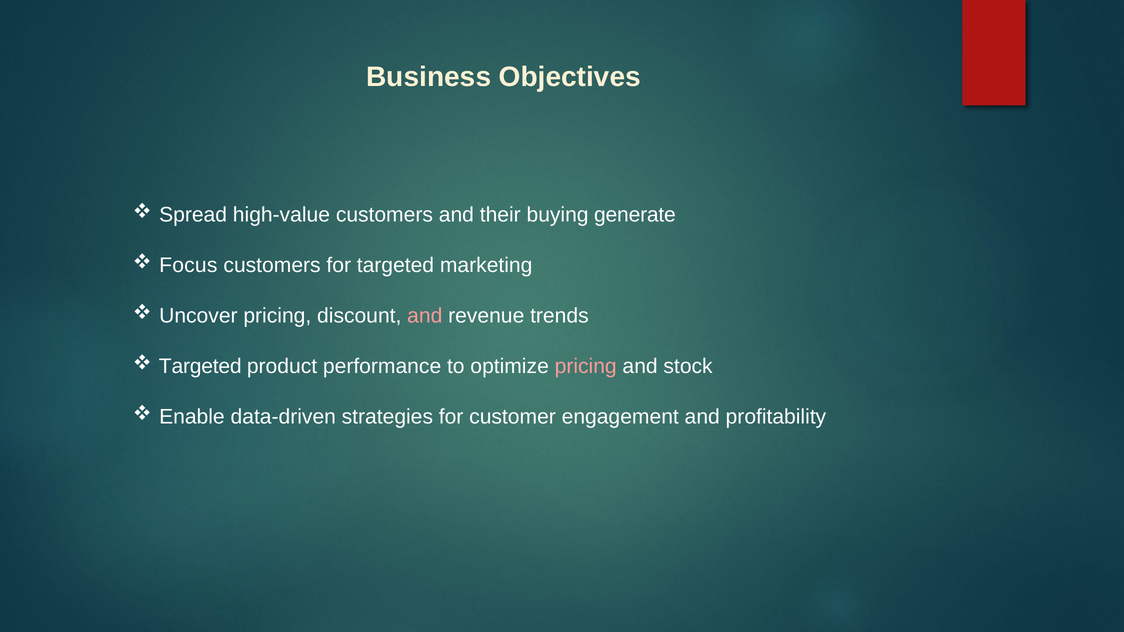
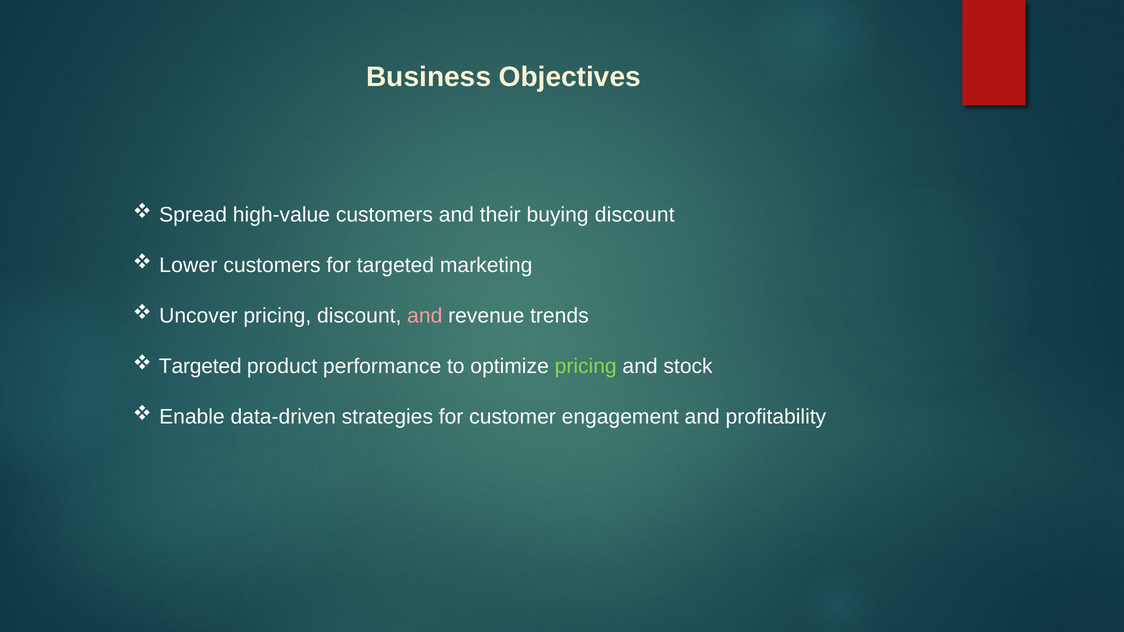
buying generate: generate -> discount (635, 215)
Focus: Focus -> Lower (188, 265)
pricing colour: pink -> light green (586, 367)
